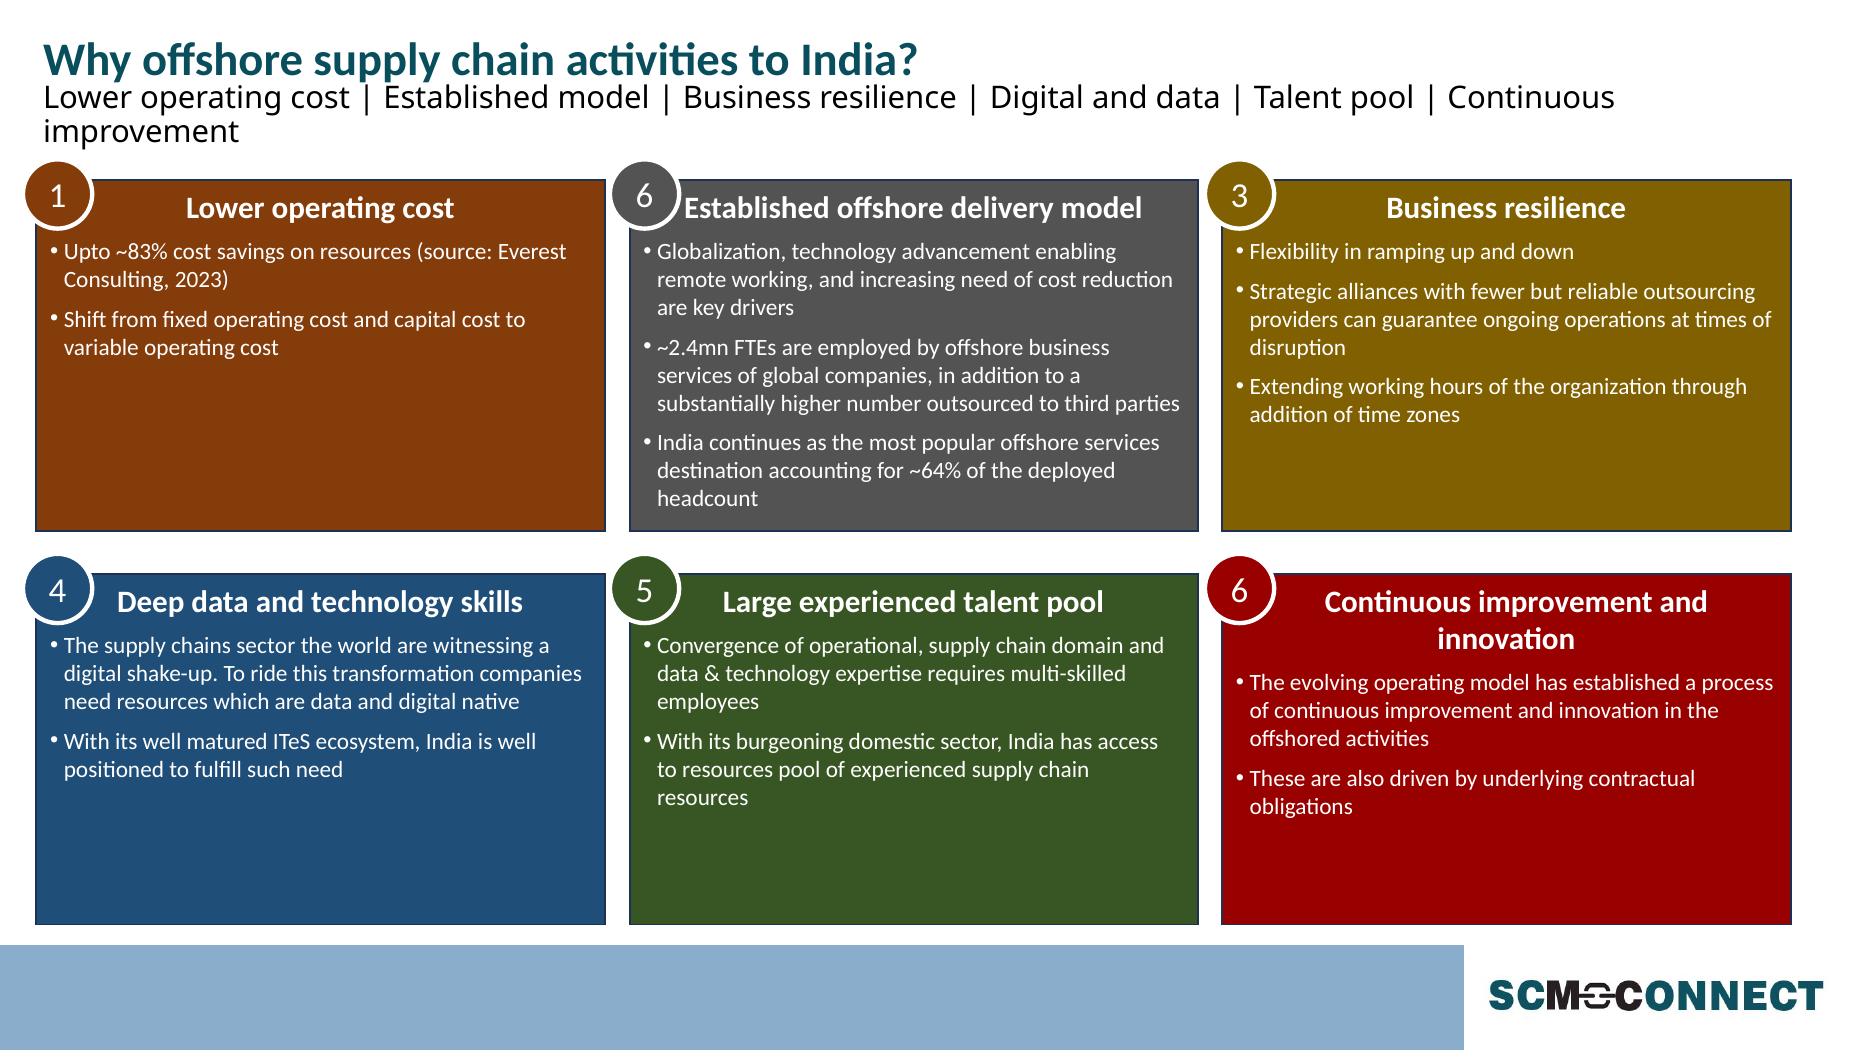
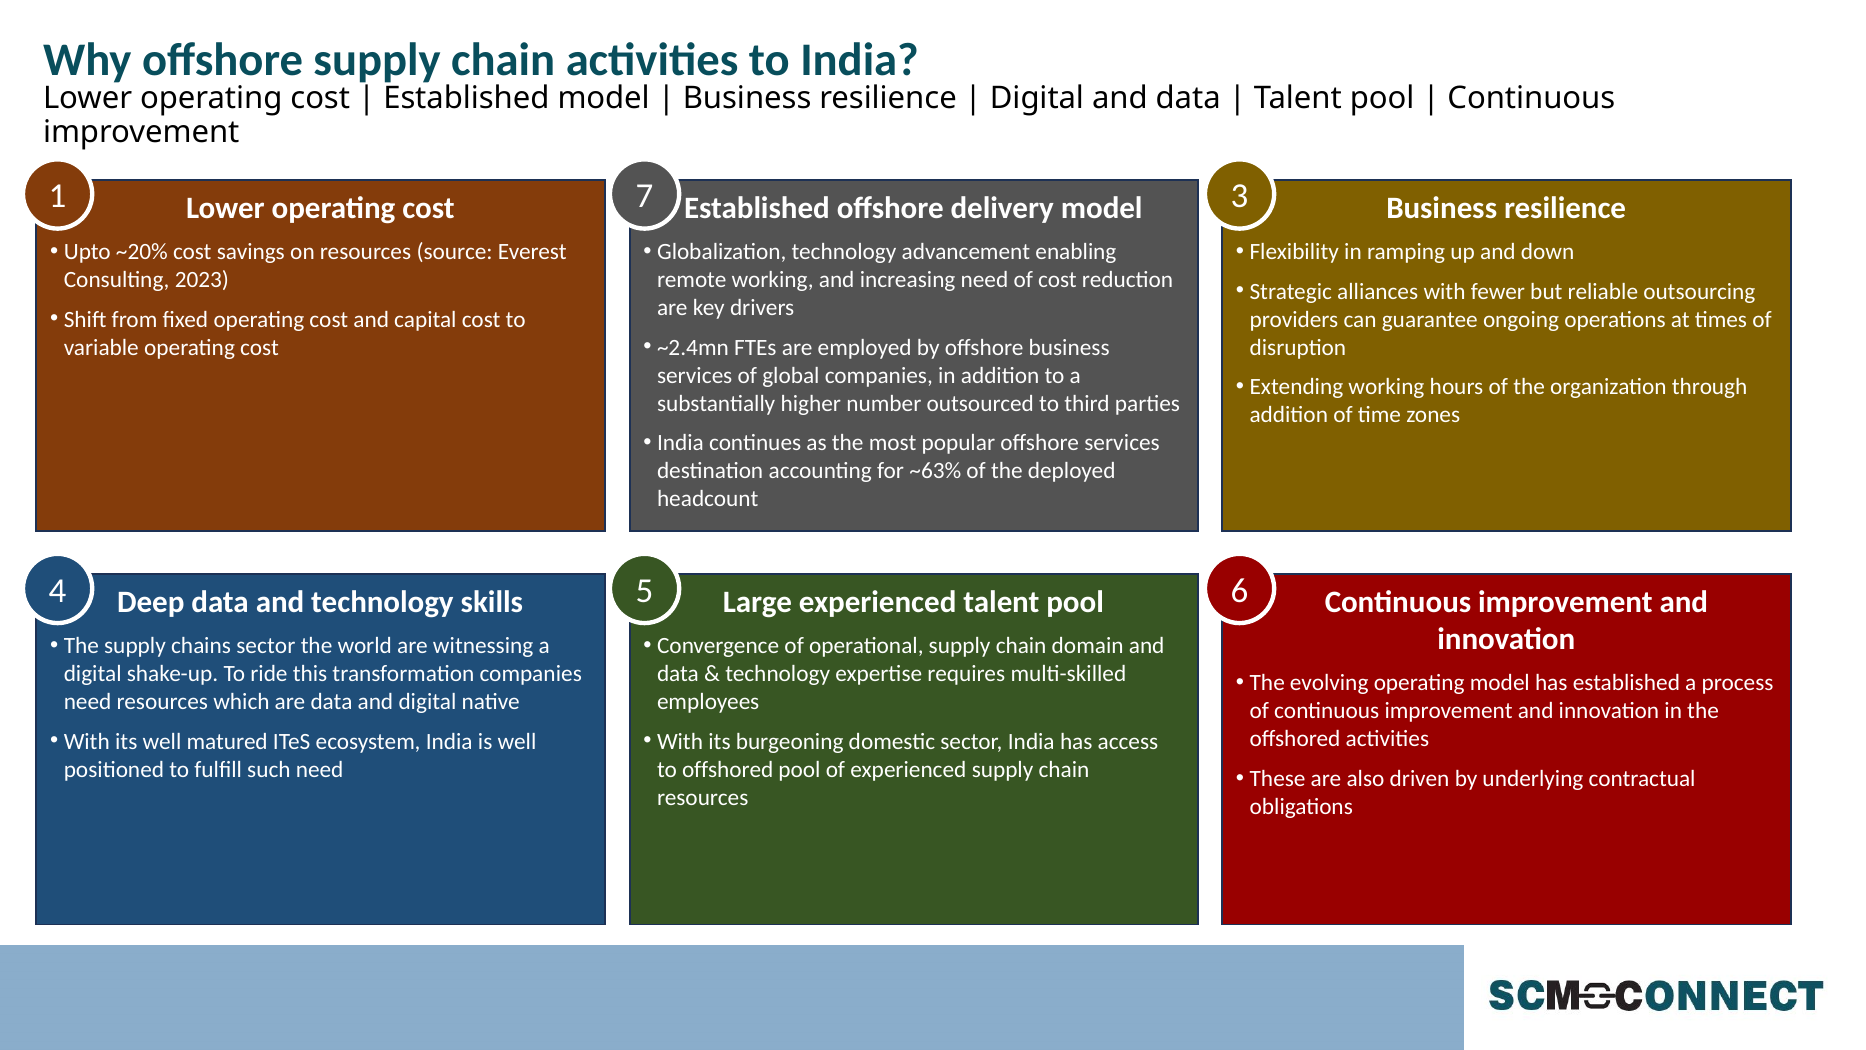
1 6: 6 -> 7 (644, 196)
~83%: ~83% -> ~20% (142, 252)
~64%: ~64% -> ~63% (935, 471)
to resources: resources -> offshored (728, 769)
